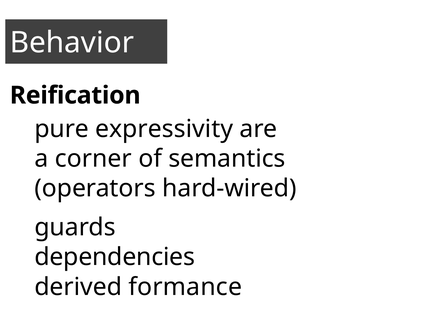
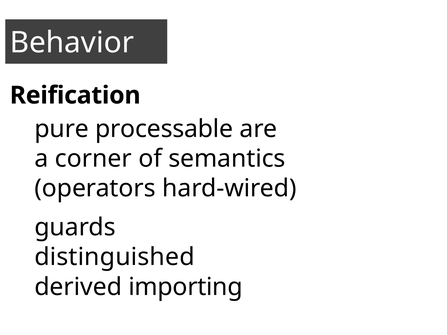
expressivity: expressivity -> processable (164, 129)
dependencies: dependencies -> distinguished (114, 257)
formance: formance -> importing (186, 287)
